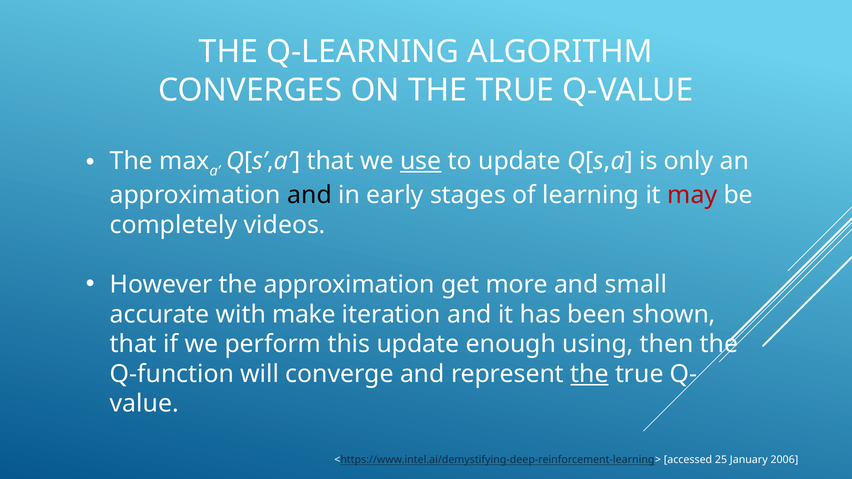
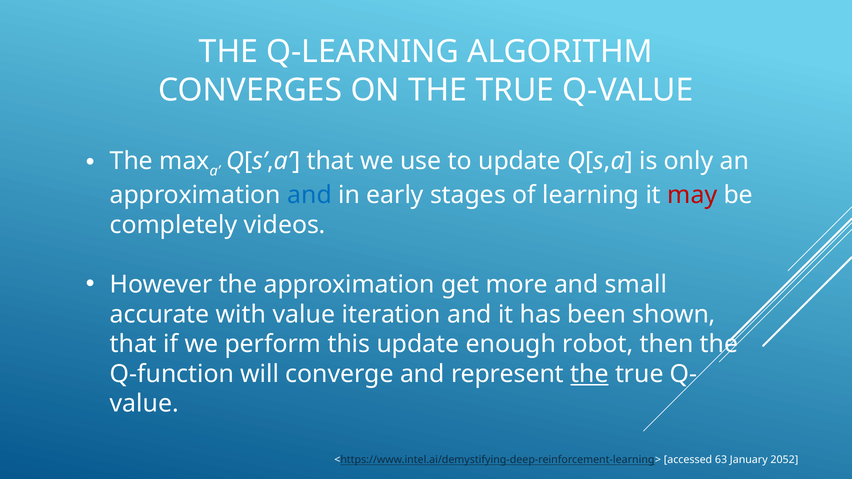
use underline: present -> none (421, 161)
and colour: black -> blue (309, 195)
with make: make -> value (304, 314)
using: using -> robot (598, 344)
25: 25 -> 63 (721, 460)
2006: 2006 -> 2052 (784, 460)
